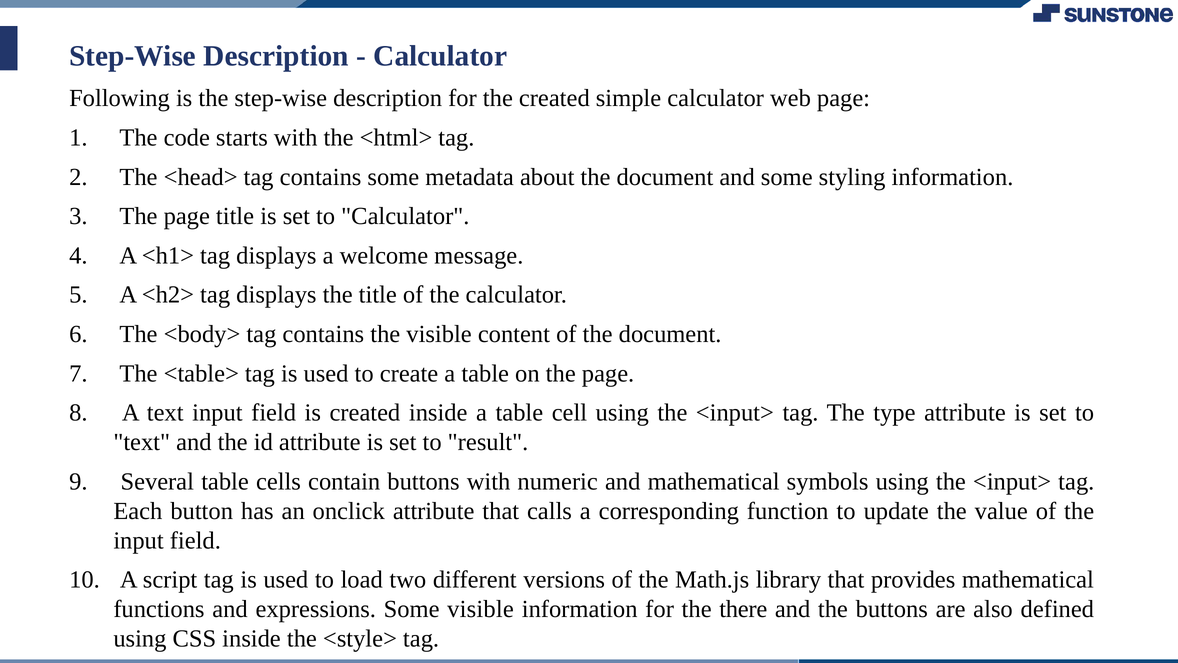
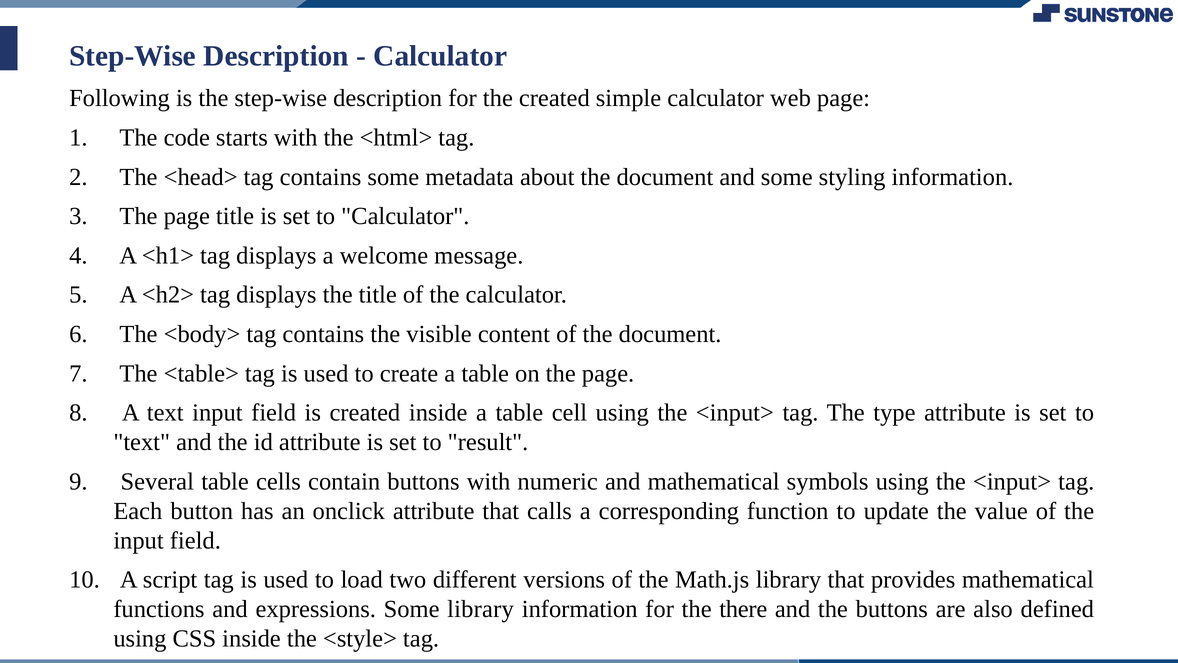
Some visible: visible -> library (481, 609)
